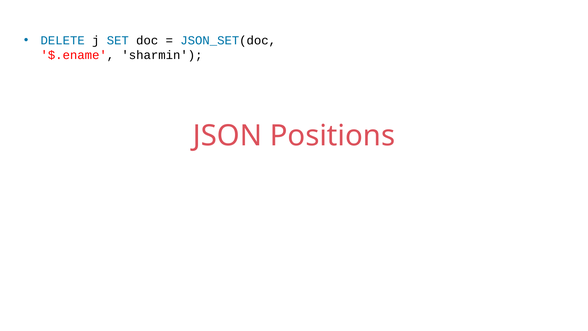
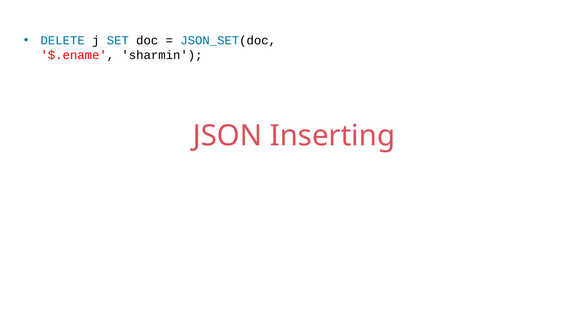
Positions: Positions -> Inserting (332, 136)
